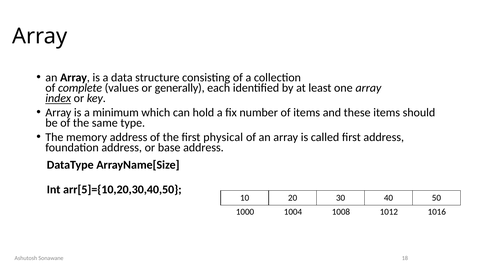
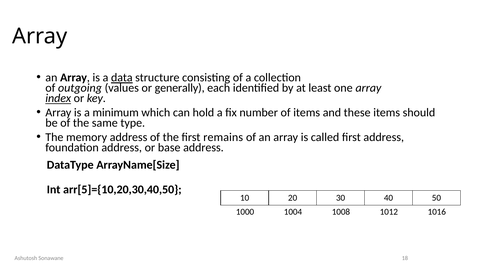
data underline: none -> present (122, 78)
complete: complete -> outgoing (80, 88)
physical: physical -> remains (223, 137)
